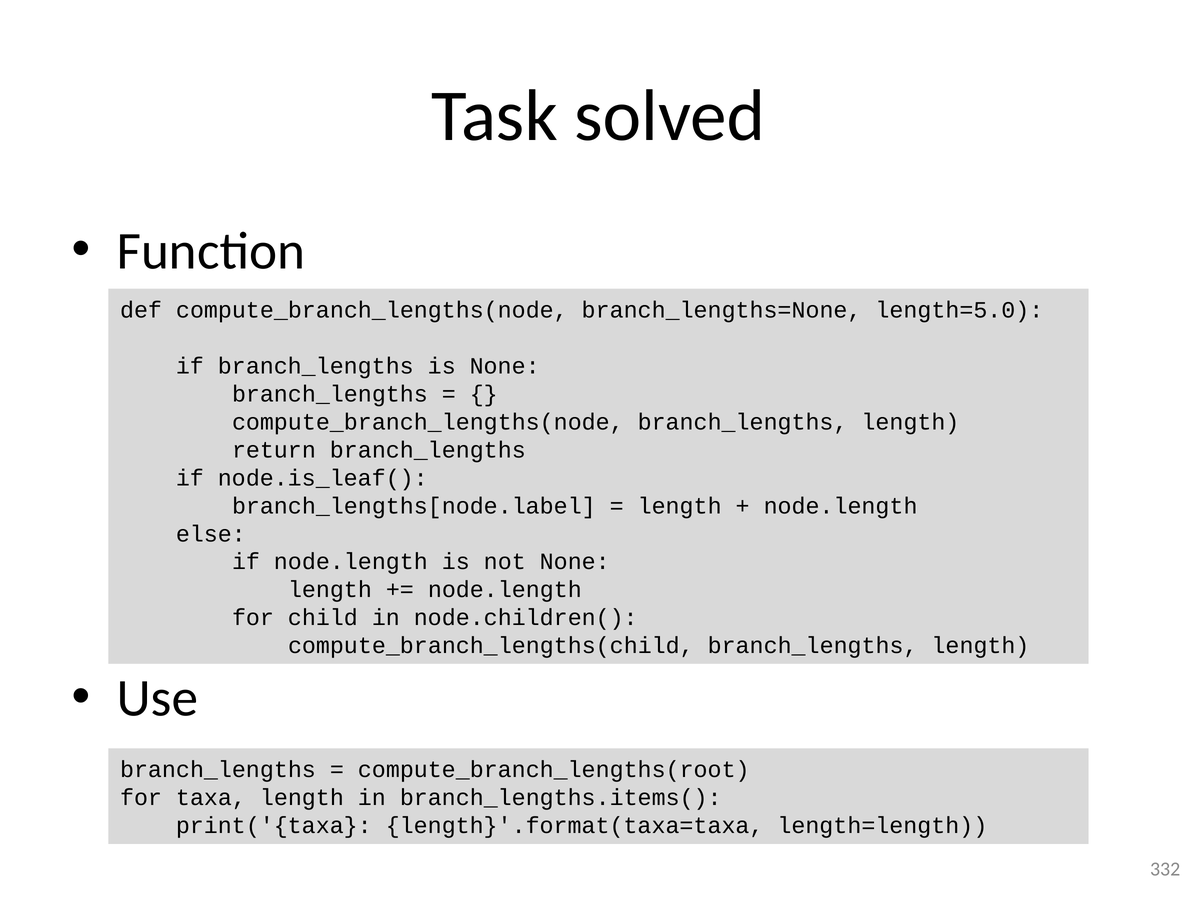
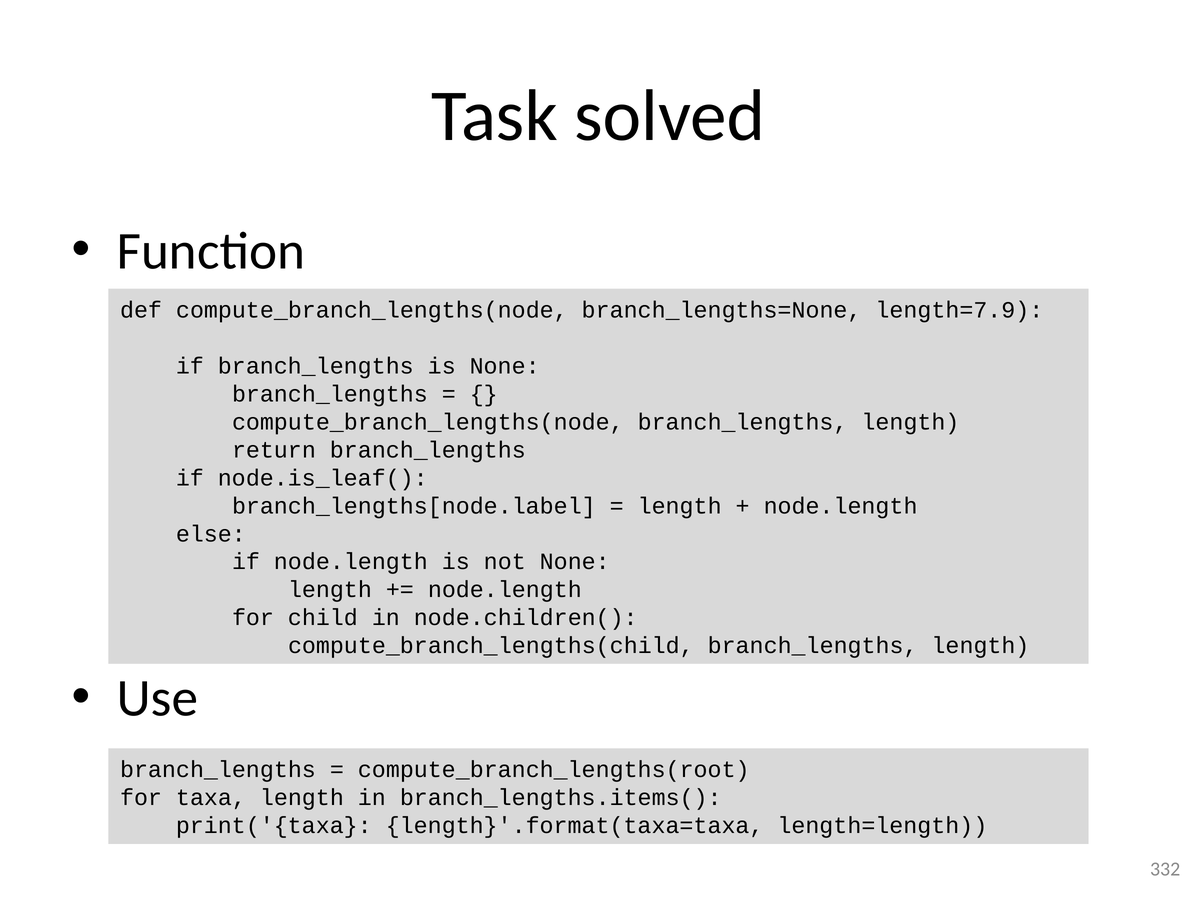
length=5.0: length=5.0 -> length=7.9 (959, 310)
